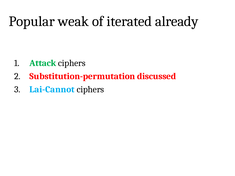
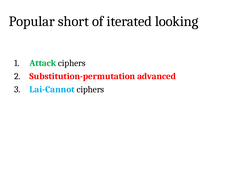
weak: weak -> short (73, 21)
already: already -> looking (177, 21)
discussed: discussed -> advanced (157, 76)
